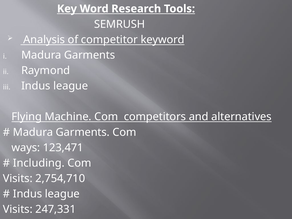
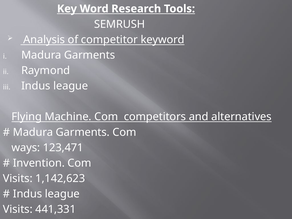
Including: Including -> Invention (39, 163)
2,754,710: 2,754,710 -> 1,142,623 (60, 178)
247,331: 247,331 -> 441,331 (56, 209)
